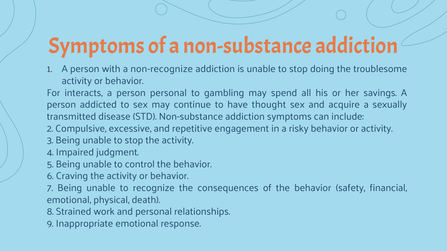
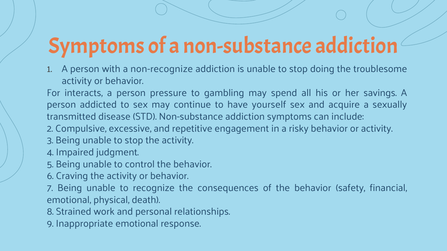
person personal: personal -> pressure (168, 93)
thought: thought -> yourself (269, 105)
